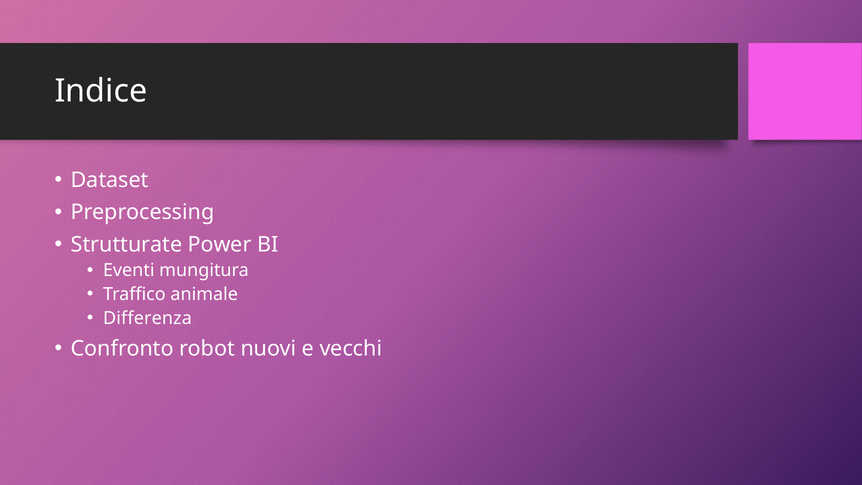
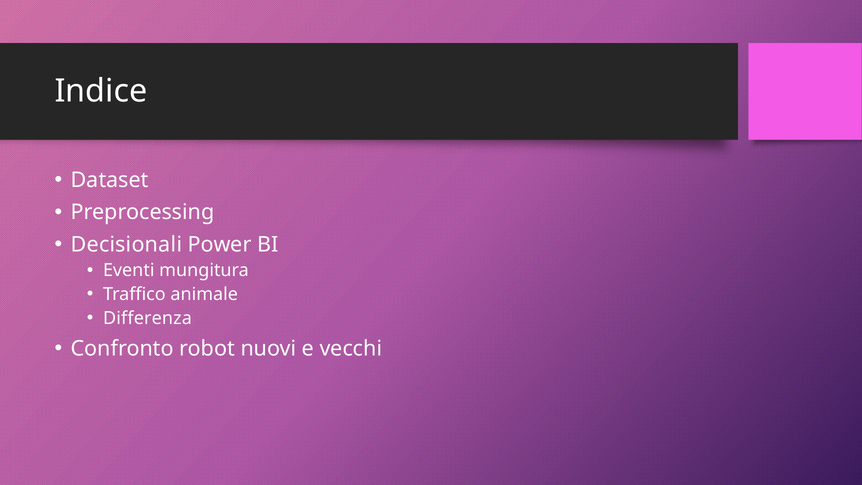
Strutturate: Strutturate -> Decisionali (126, 244)
